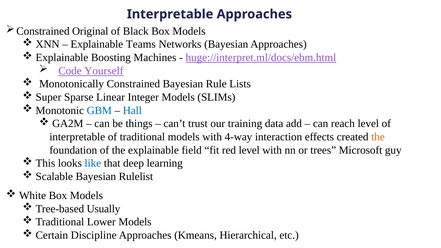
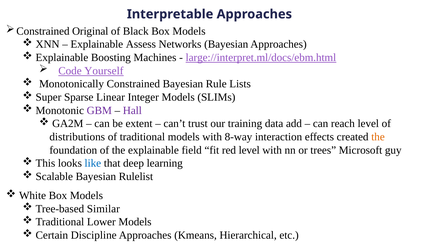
Teams: Teams -> Assess (141, 44)
huge://interpret.ml/docs/ebm.html: huge://interpret.ml/docs/ebm.html -> large://interpret.ml/docs/ebm.html (261, 58)
GBM colour: blue -> purple (99, 110)
Hall colour: blue -> purple (132, 110)
things: things -> extent (139, 124)
interpretable: interpretable -> distributions (77, 137)
4-way: 4-way -> 8-way (238, 137)
Usually: Usually -> Similar (103, 209)
